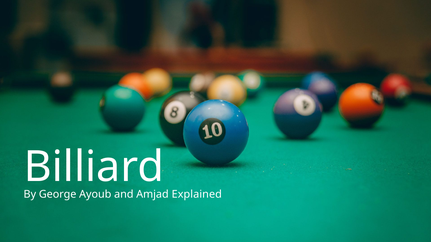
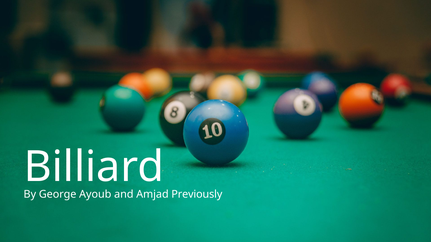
Explained: Explained -> Previously (197, 195)
